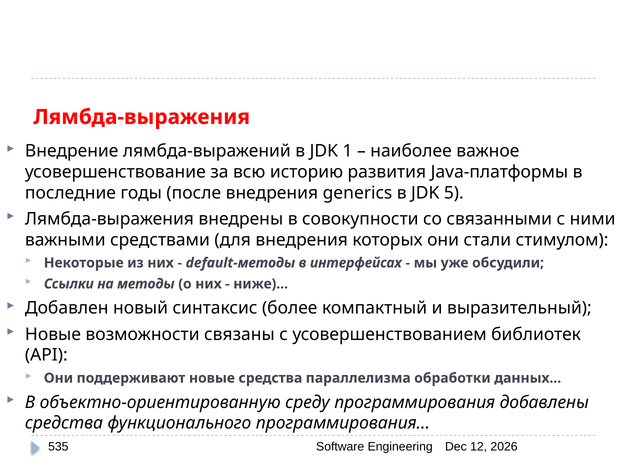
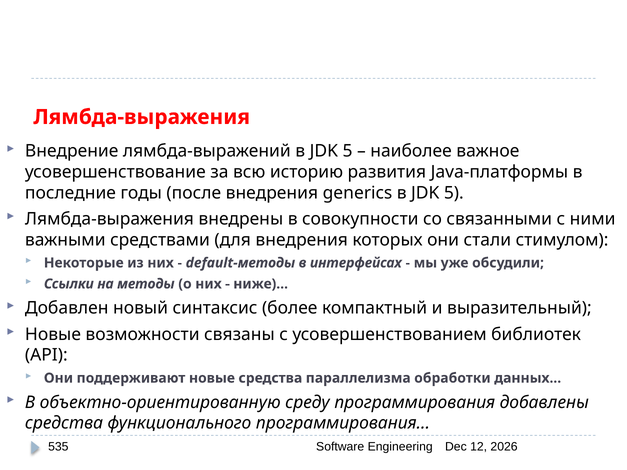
лямбда-выражений в JDK 1: 1 -> 5 (348, 151)
